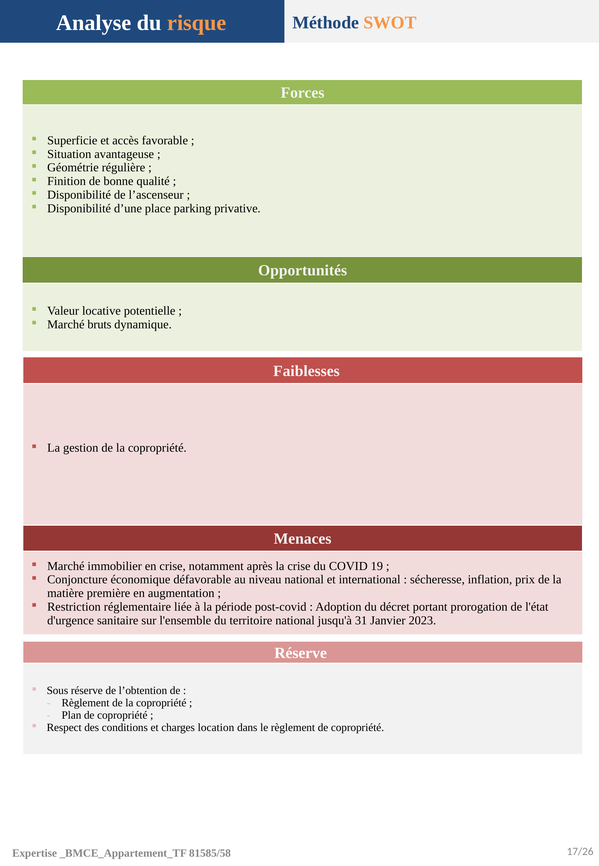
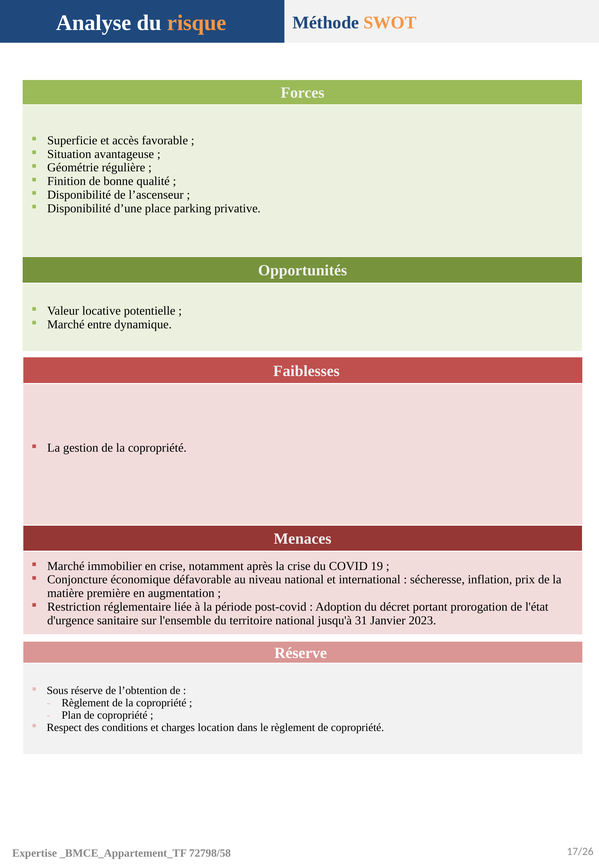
bruts: bruts -> entre (99, 324)
81585/58: 81585/58 -> 72798/58 (210, 852)
